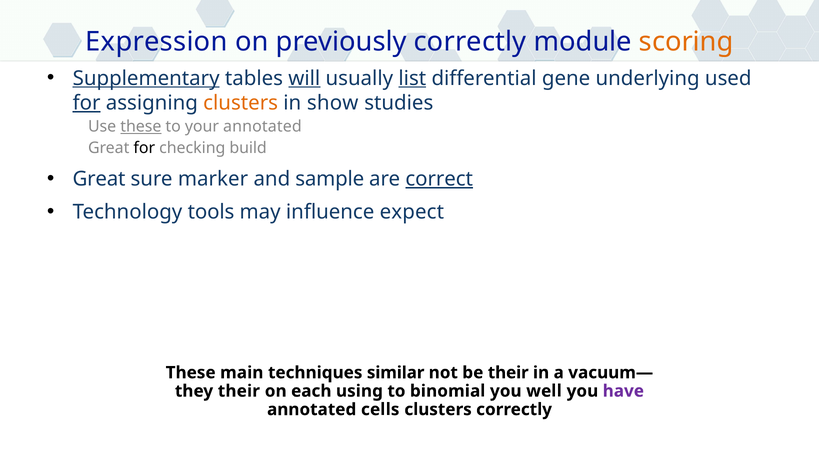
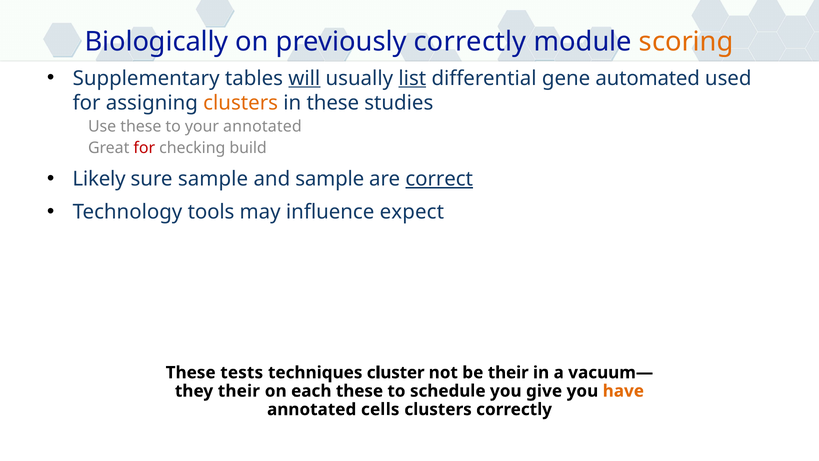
Expression: Expression -> Biologically (157, 42)
Supplementary underline: present -> none (146, 78)
underlying: underlying -> automated (648, 78)
for underline: present -> none (87, 103)
in show: show -> these (333, 103)
these underline: present -> none (141, 126)
for colour: black -> red (144, 148)
Great: Great -> Likely (99, 179)
sure marker: marker -> sample (213, 179)
main: main -> tests (242, 372)
similar: similar -> cluster (396, 372)
each using: using -> these (359, 391)
binomial: binomial -> schedule (448, 391)
well: well -> give (544, 391)
have colour: purple -> orange (623, 391)
